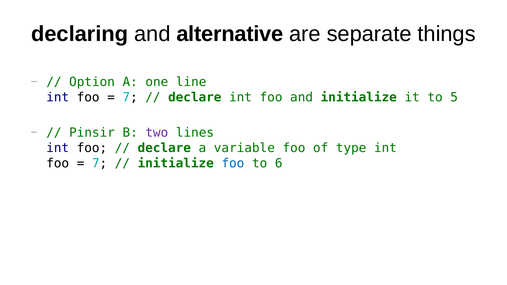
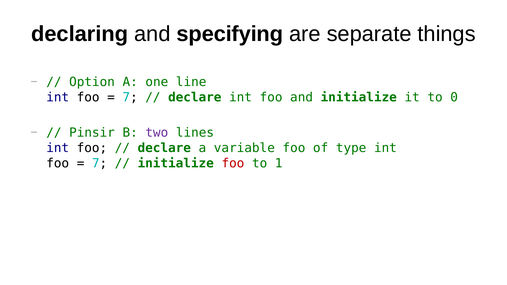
alternative: alternative -> specifying (230, 34)
5: 5 -> 0 (454, 97)
foo colour: blue -> red (233, 163)
6: 6 -> 1 (279, 163)
